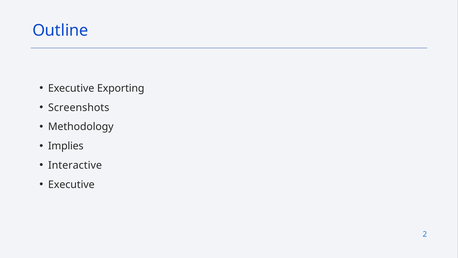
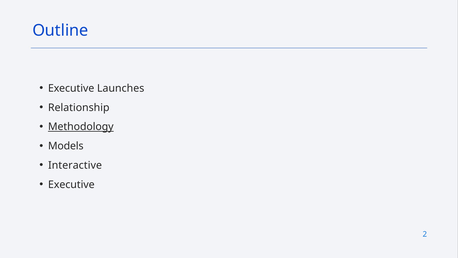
Exporting: Exporting -> Launches (121, 88)
Screenshots: Screenshots -> Relationship (79, 107)
Methodology underline: none -> present (81, 127)
Implies: Implies -> Models (66, 146)
